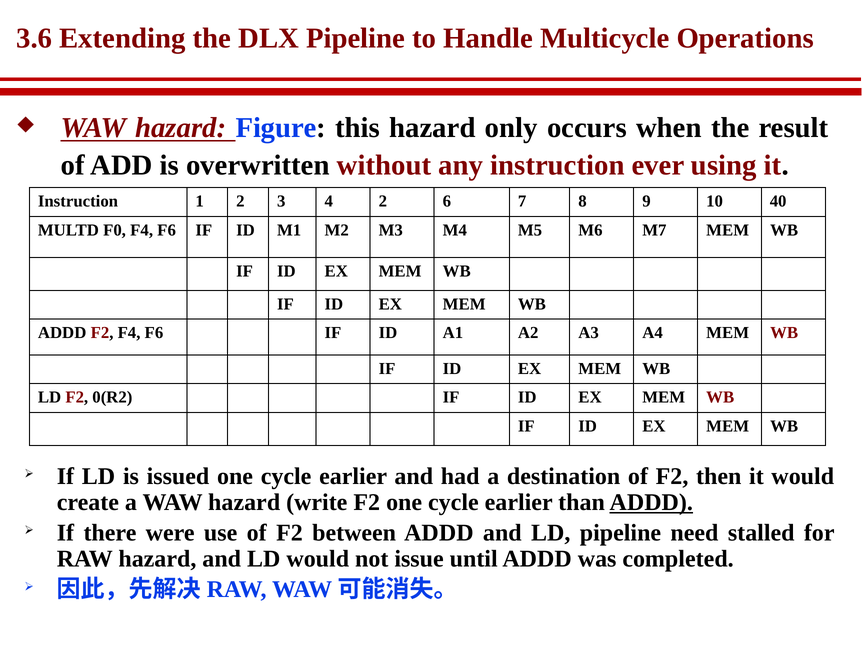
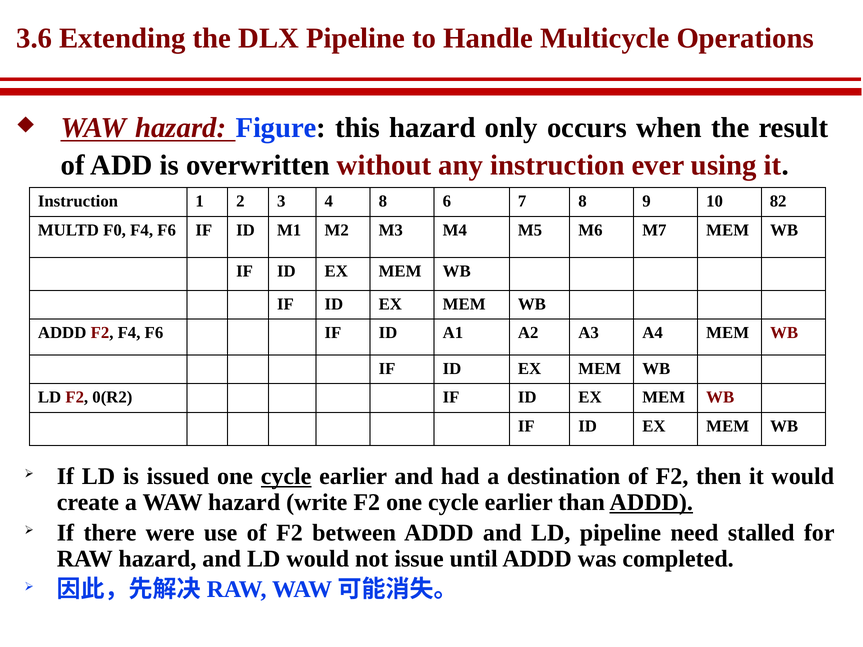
4 2: 2 -> 8 (383, 201)
40: 40 -> 82 (778, 201)
cycle underline: none -> present (286, 477)
